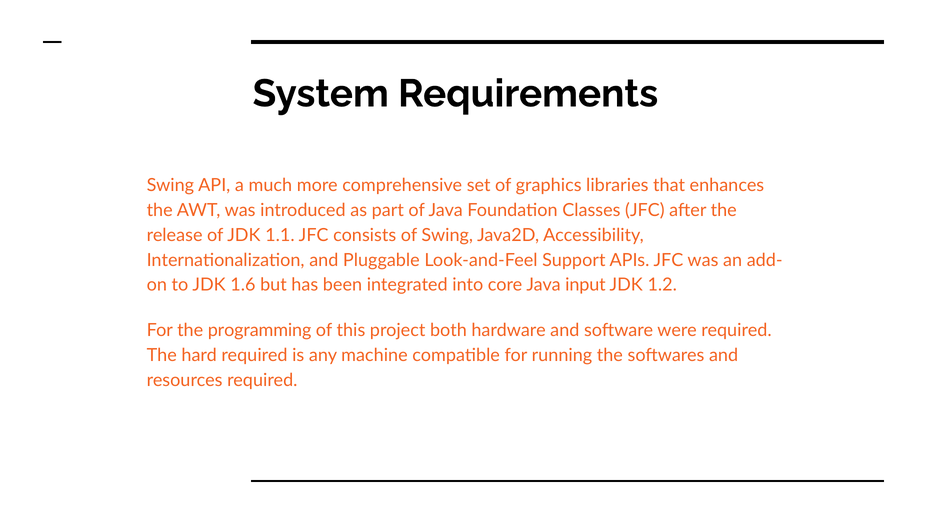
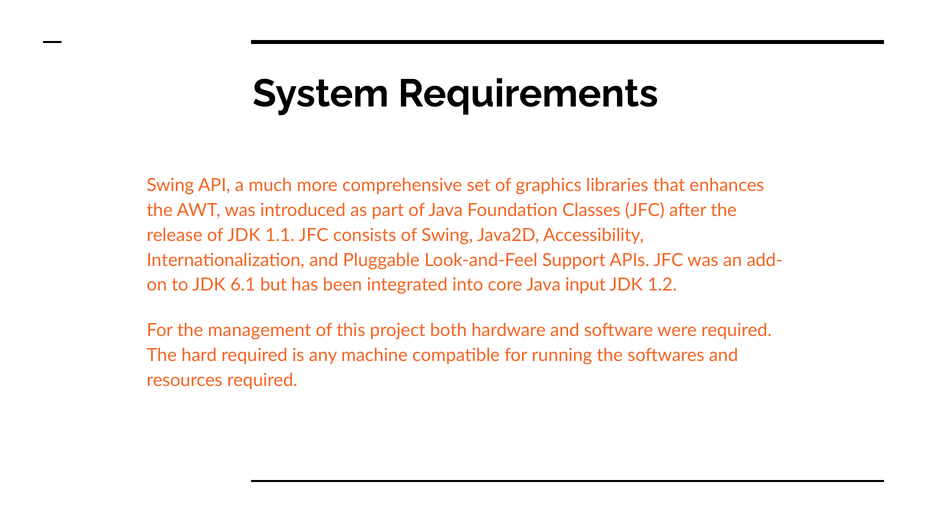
1.6: 1.6 -> 6.1 (243, 285)
programming: programming -> management (259, 330)
